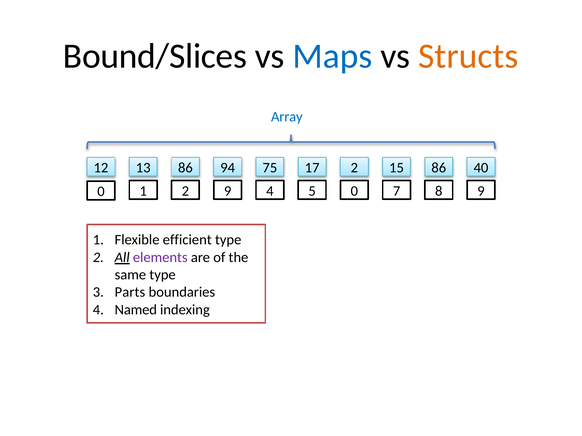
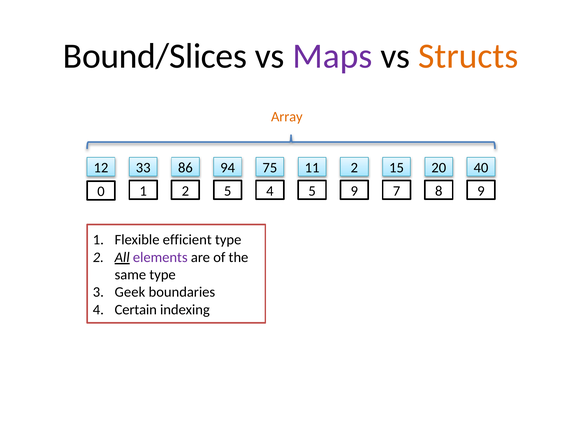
Maps colour: blue -> purple (332, 56)
Array colour: blue -> orange (287, 117)
13: 13 -> 33 (143, 168)
17: 17 -> 11 (312, 168)
15 86: 86 -> 20 (439, 168)
2 9: 9 -> 5 (228, 191)
5 0: 0 -> 9 (354, 191)
Parts: Parts -> Geek (130, 292)
Named: Named -> Certain (136, 310)
